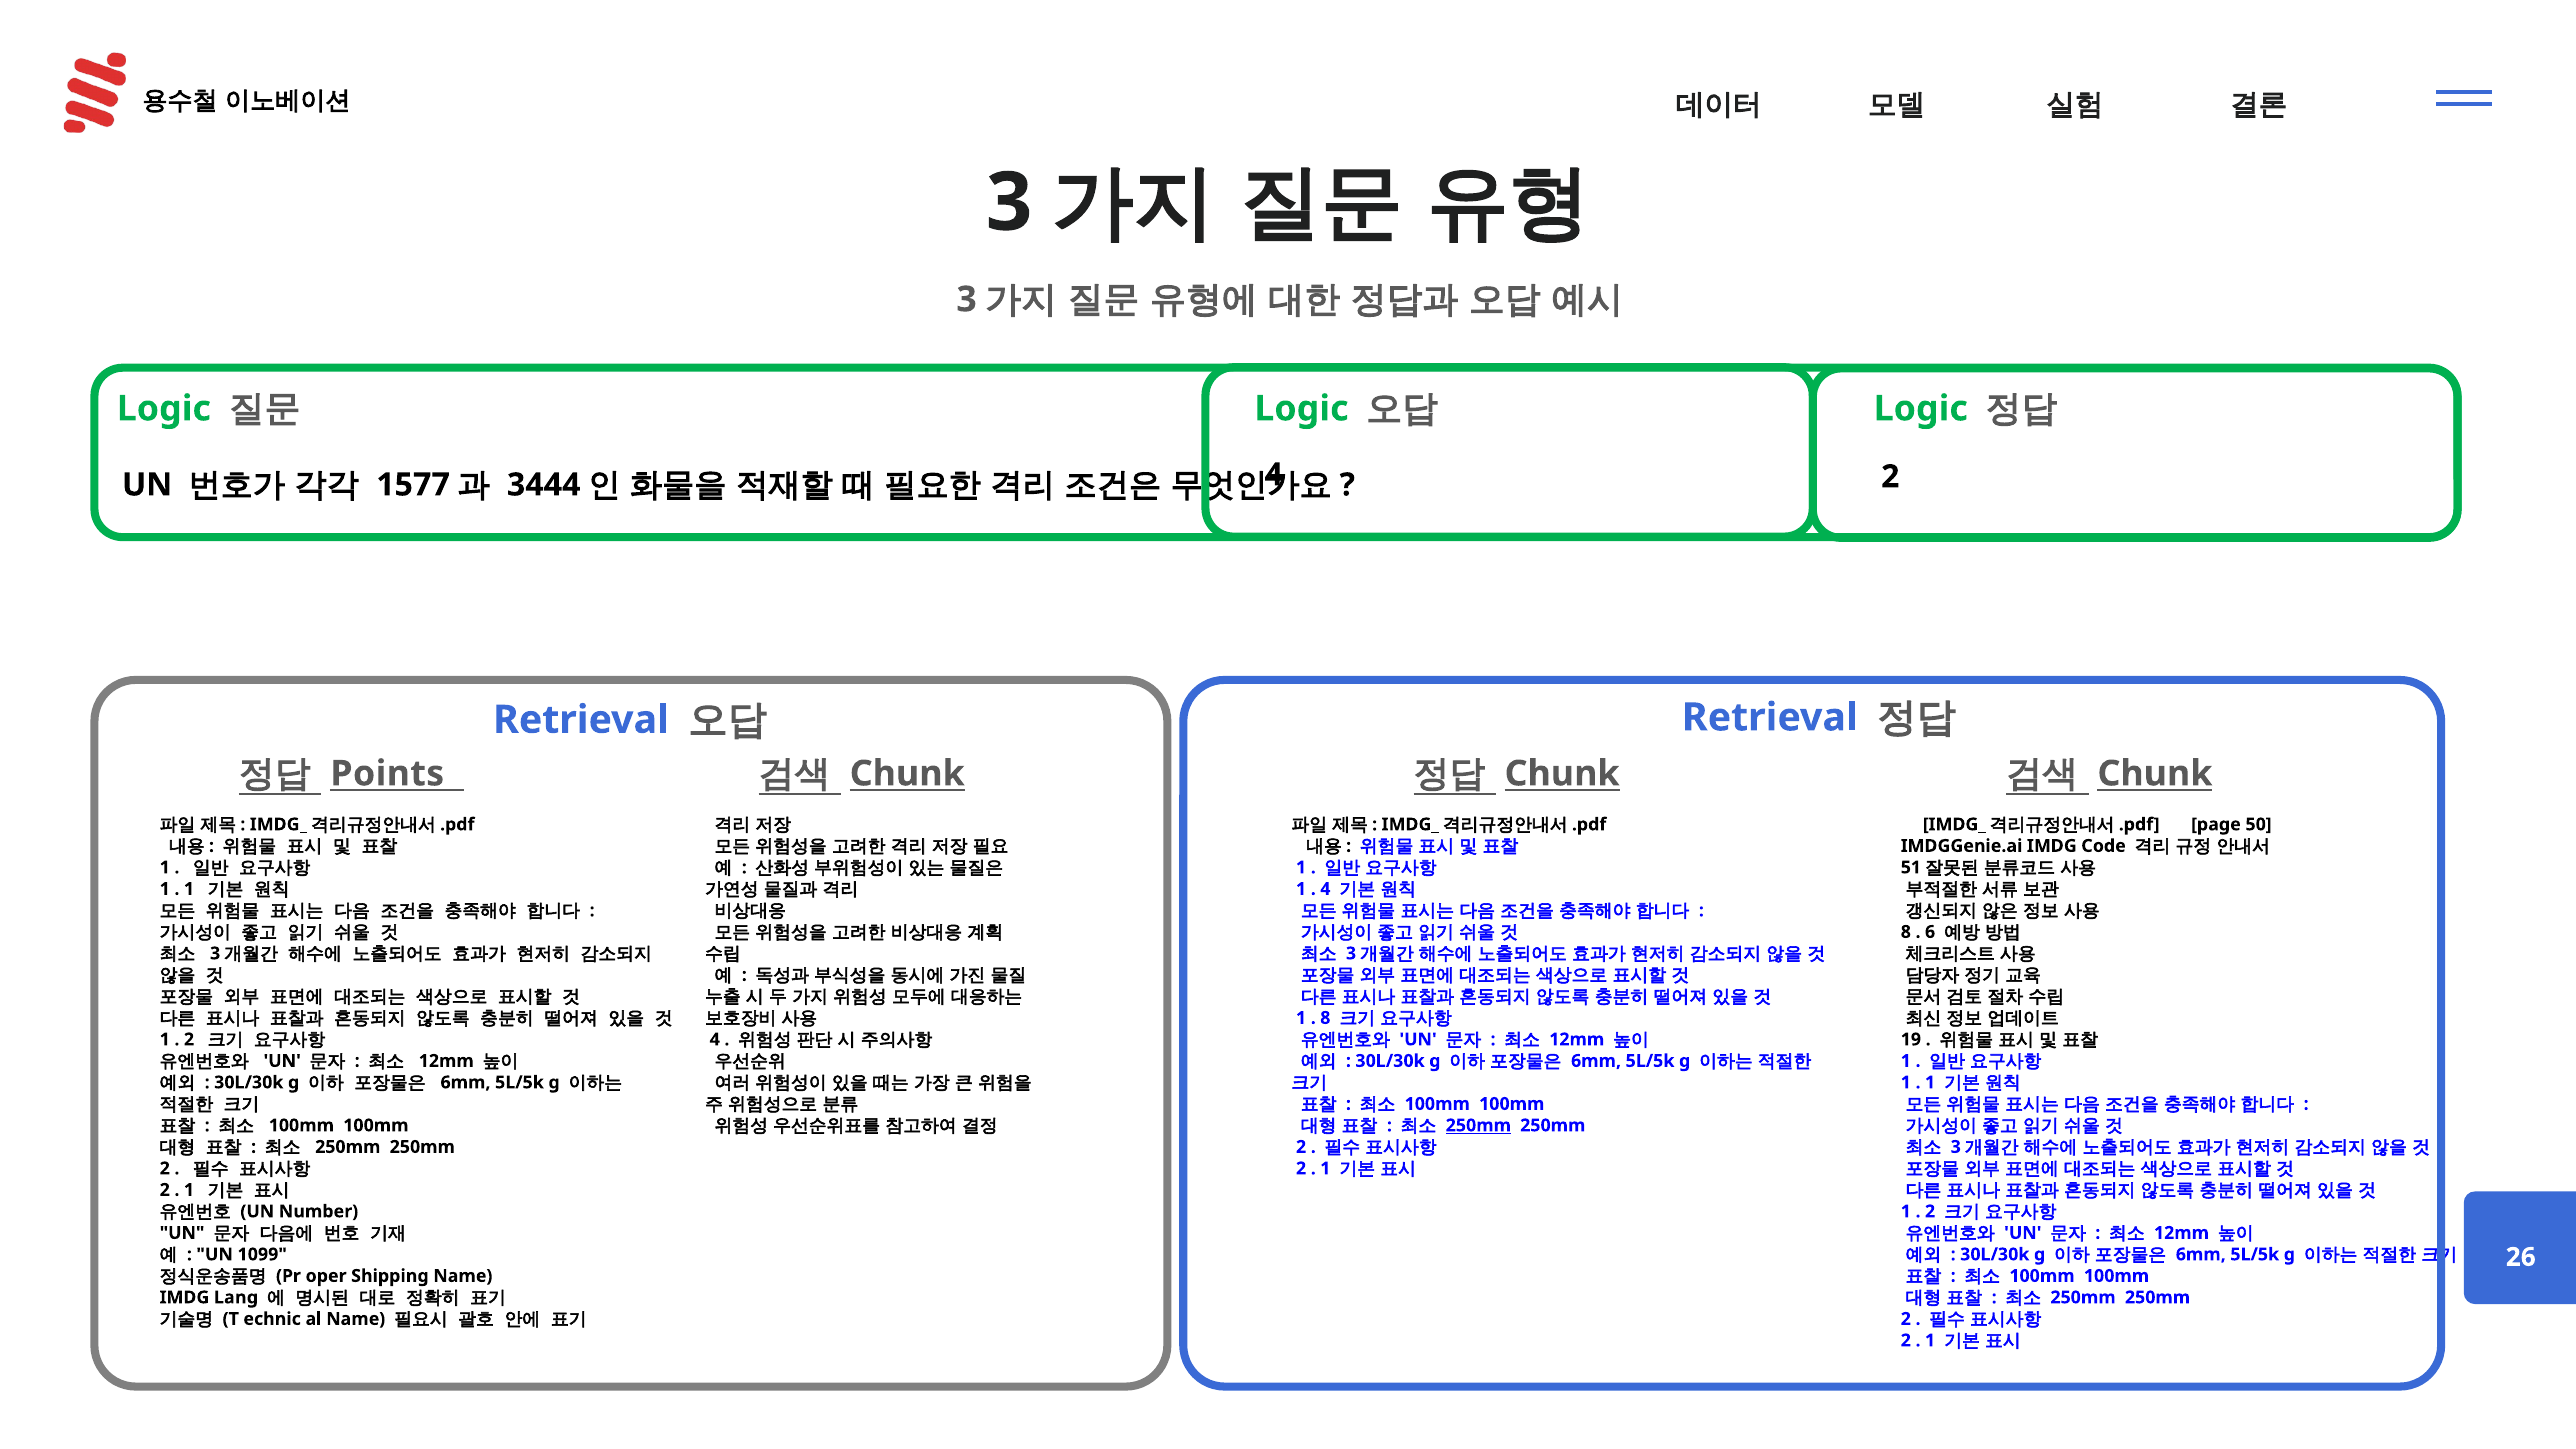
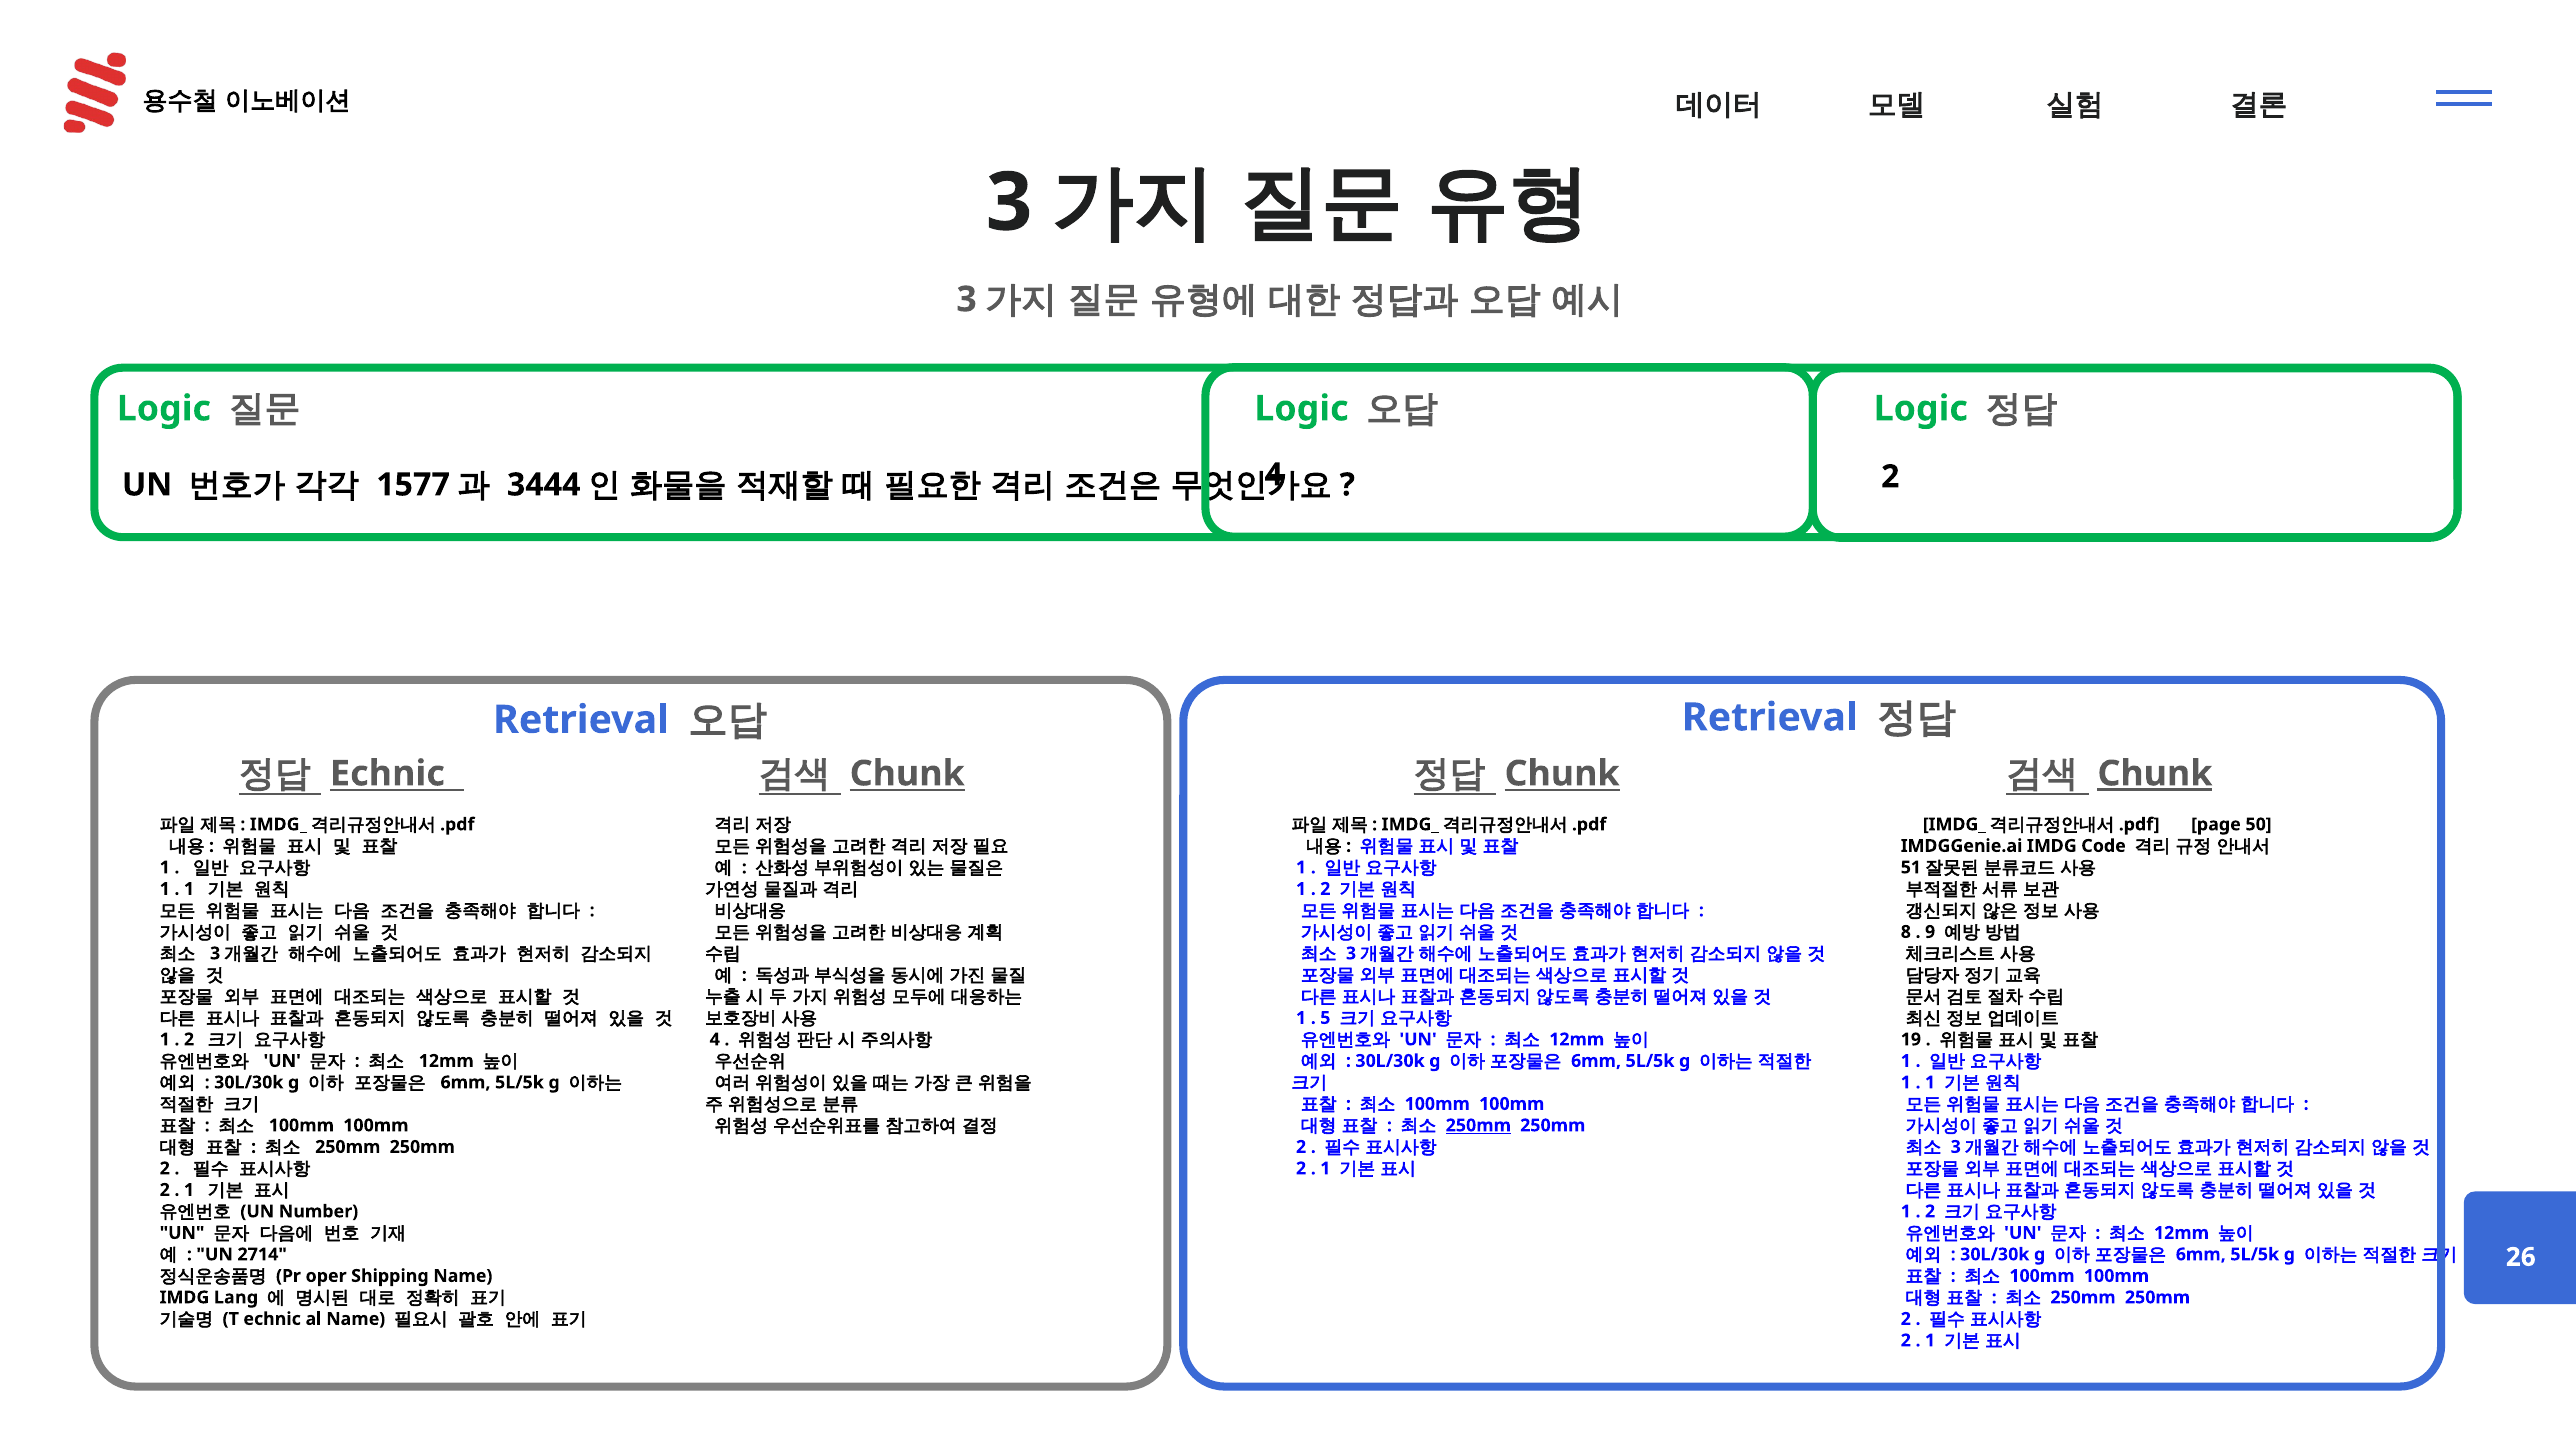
Points: Points -> Echnic (387, 774)
Chunk underline: none -> present (2155, 774)
4: 4 -> 2 (1325, 889)
6: 6 -> 9 (1930, 932)
8: 8 -> 5 (1325, 1018)
1099: 1099 -> 2714 (262, 1254)
